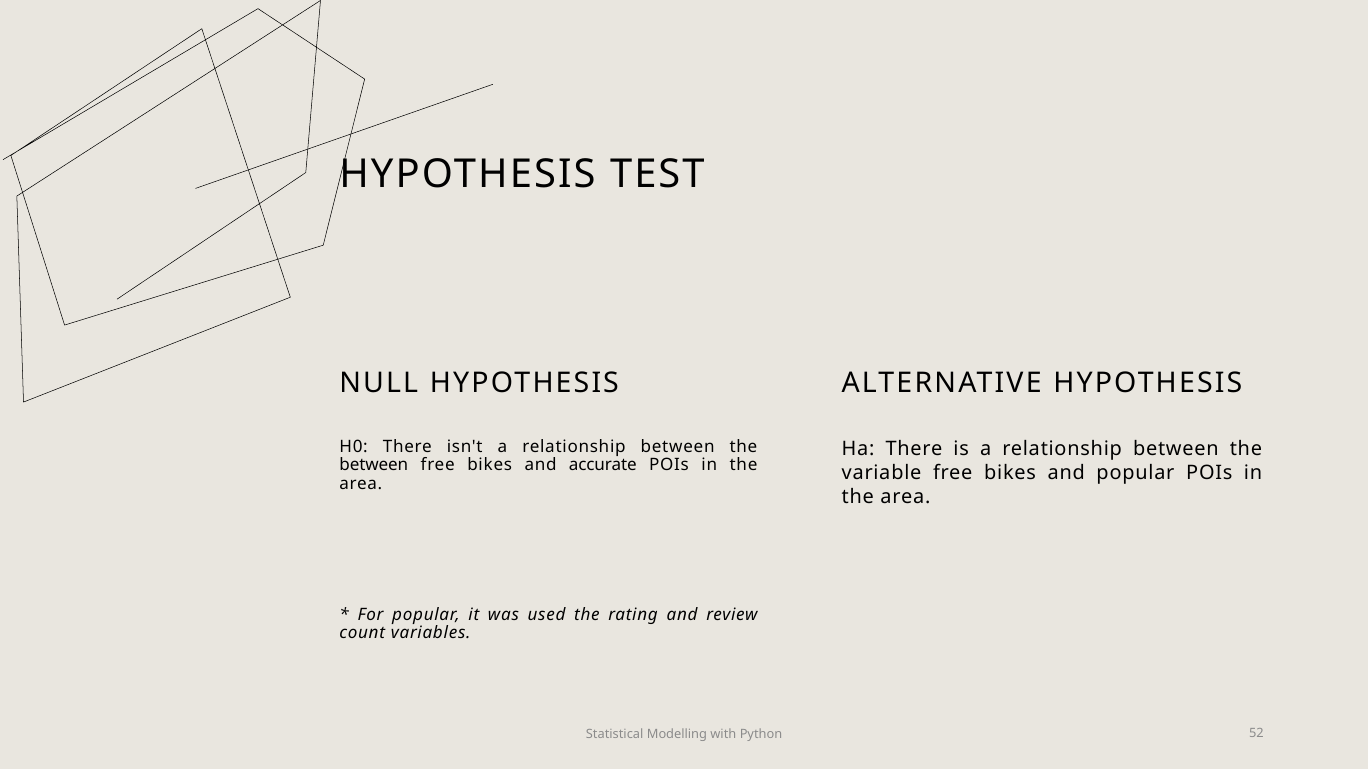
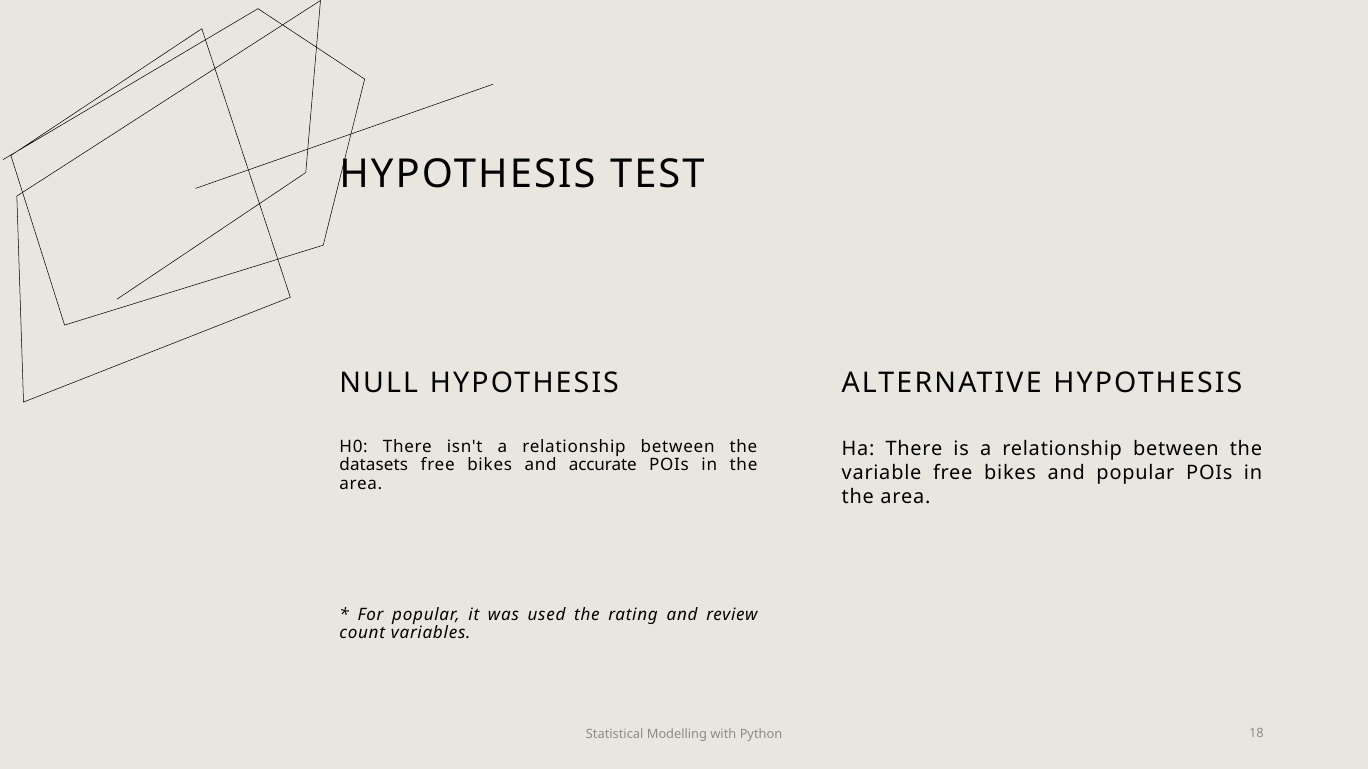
between: between -> datasets (374, 465)
52: 52 -> 18 (1256, 734)
